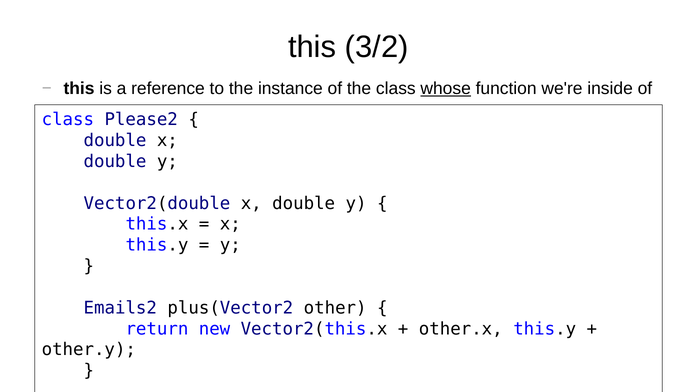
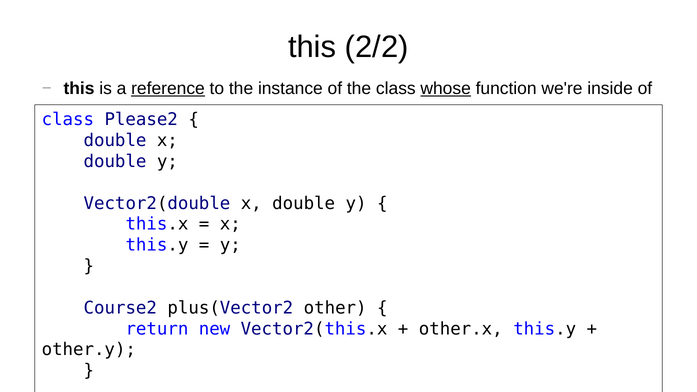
3/2: 3/2 -> 2/2 (377, 47)
reference underline: none -> present (168, 89)
Emails2: Emails2 -> Course2 (120, 308)
